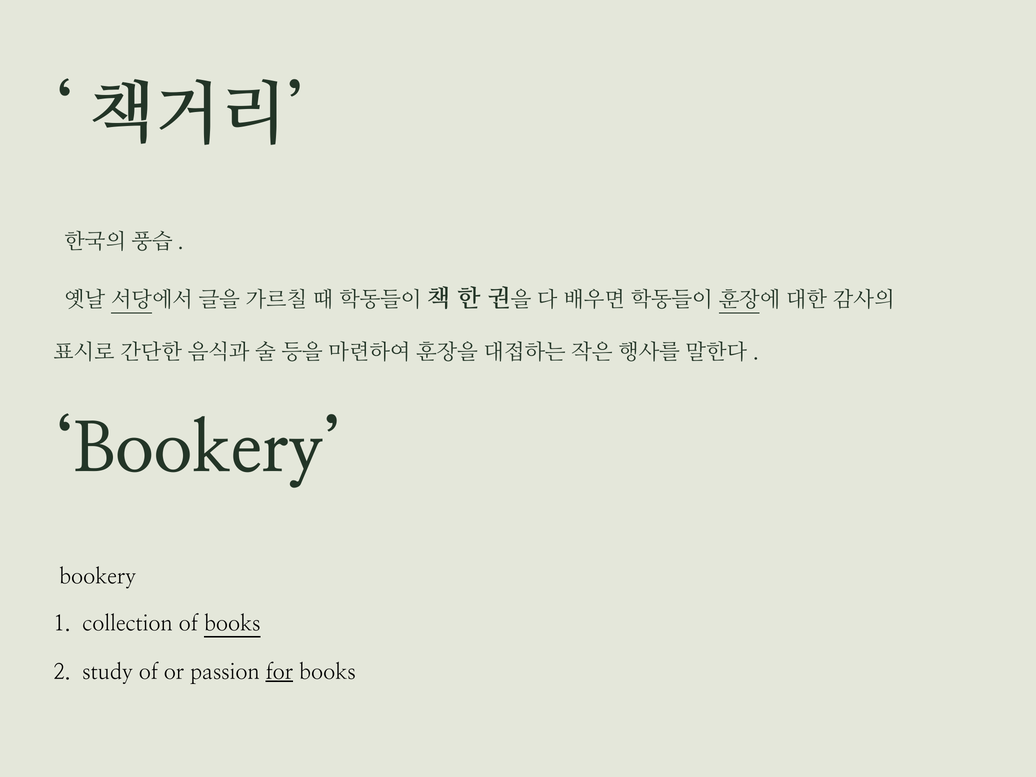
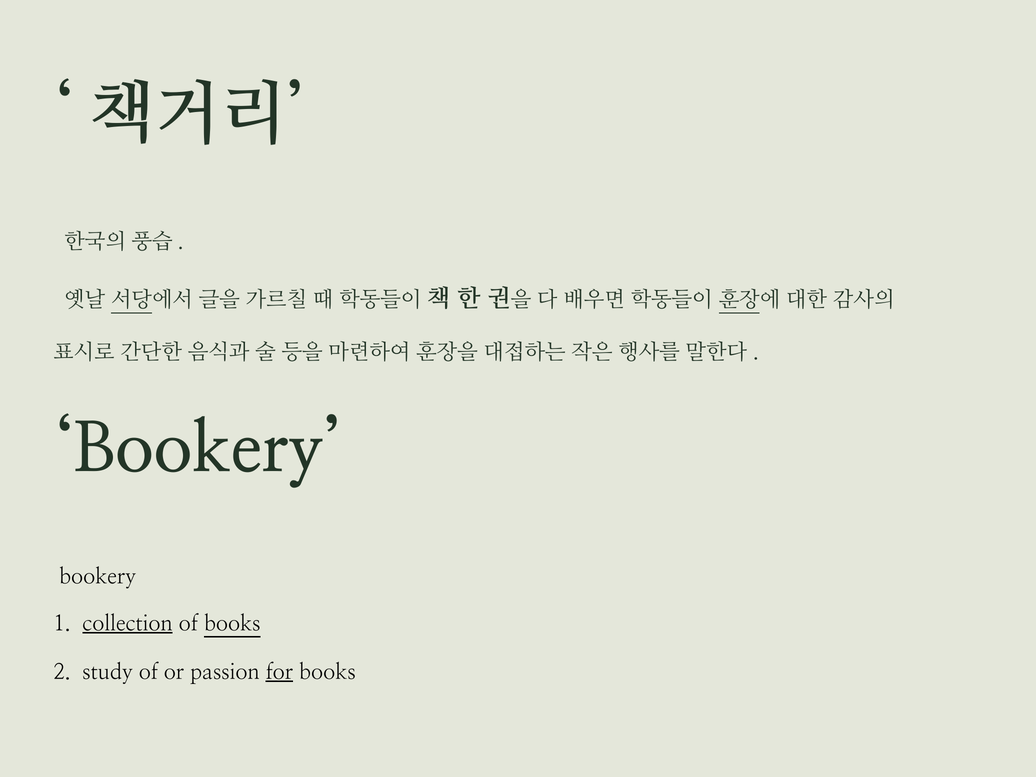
collection underline: none -> present (128, 623)
